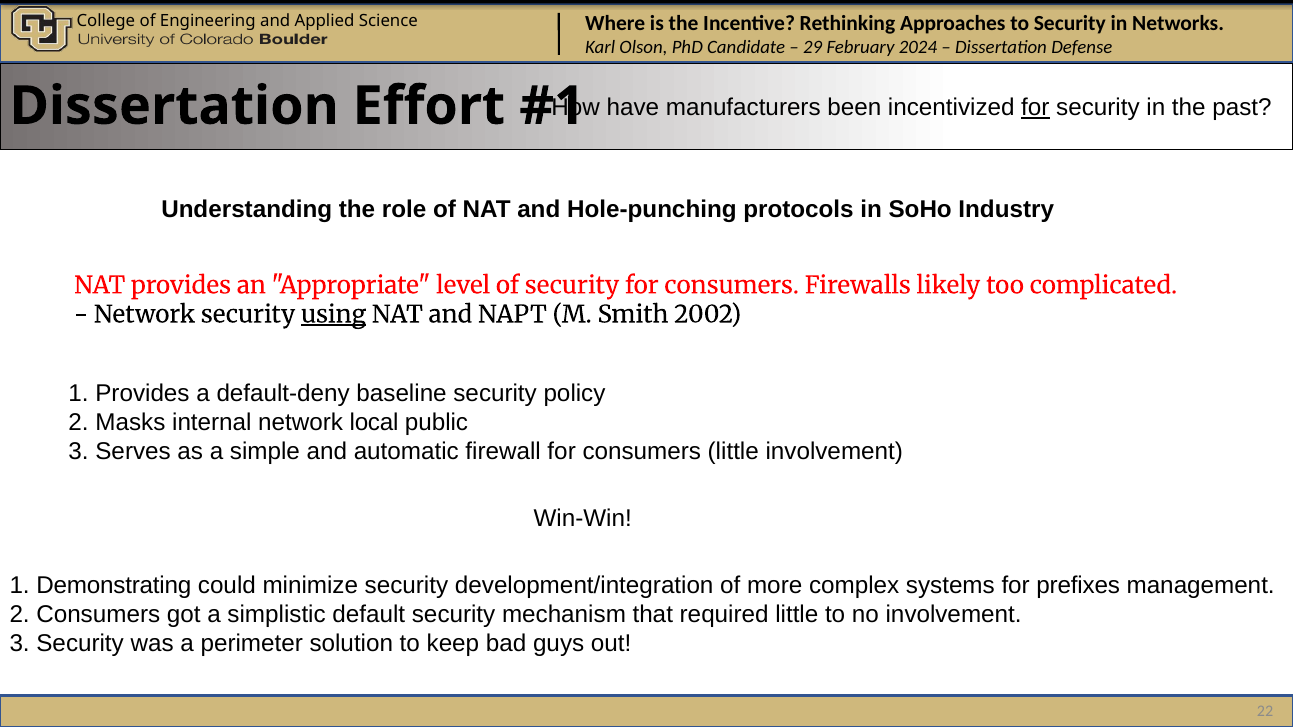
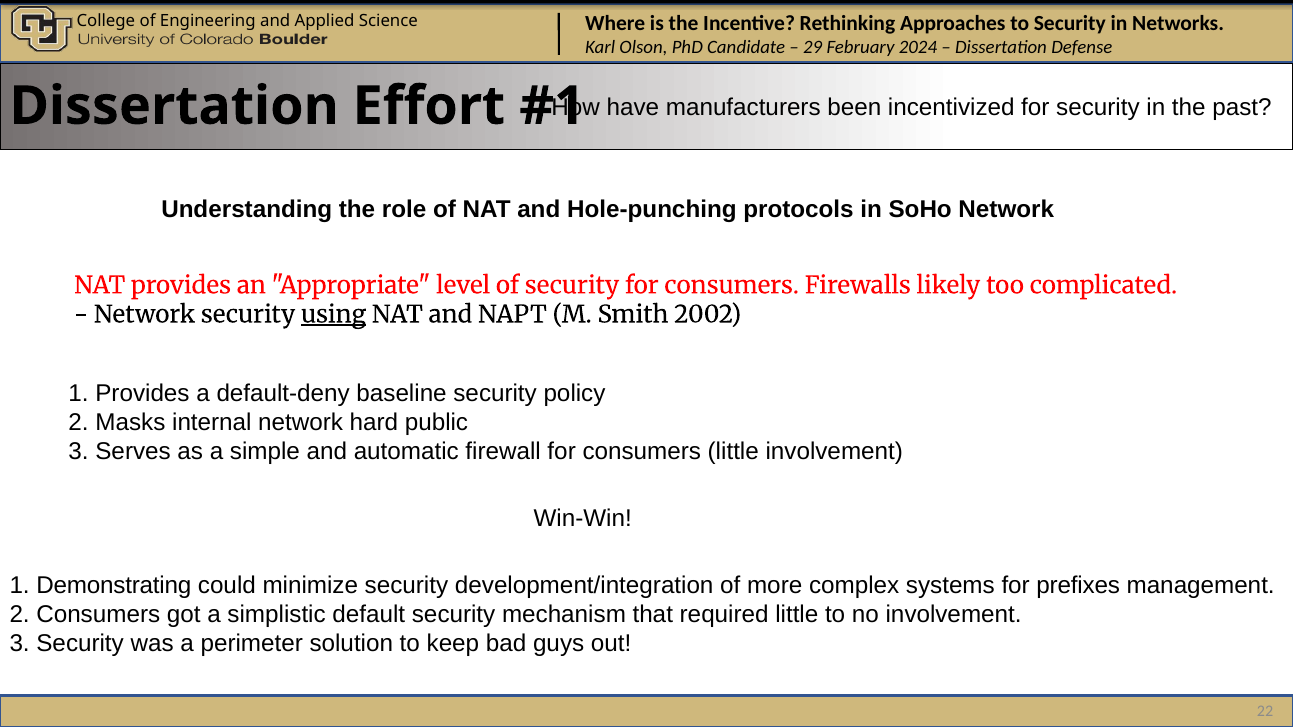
for underline: present -> none (1035, 108)
SoHo Industry: Industry -> Network (1006, 210)
local: local -> hard (374, 423)
